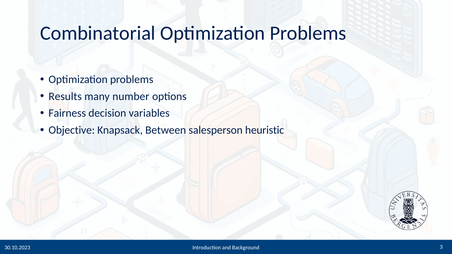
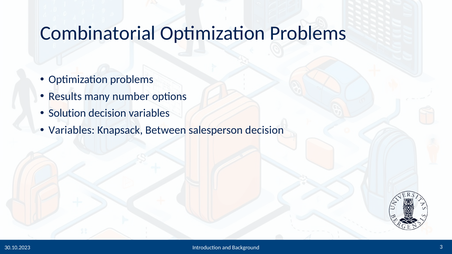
Fairness: Fairness -> Solution (67, 113)
Objective: Objective -> Variables (72, 130)
salesperson heuristic: heuristic -> decision (265, 130)
